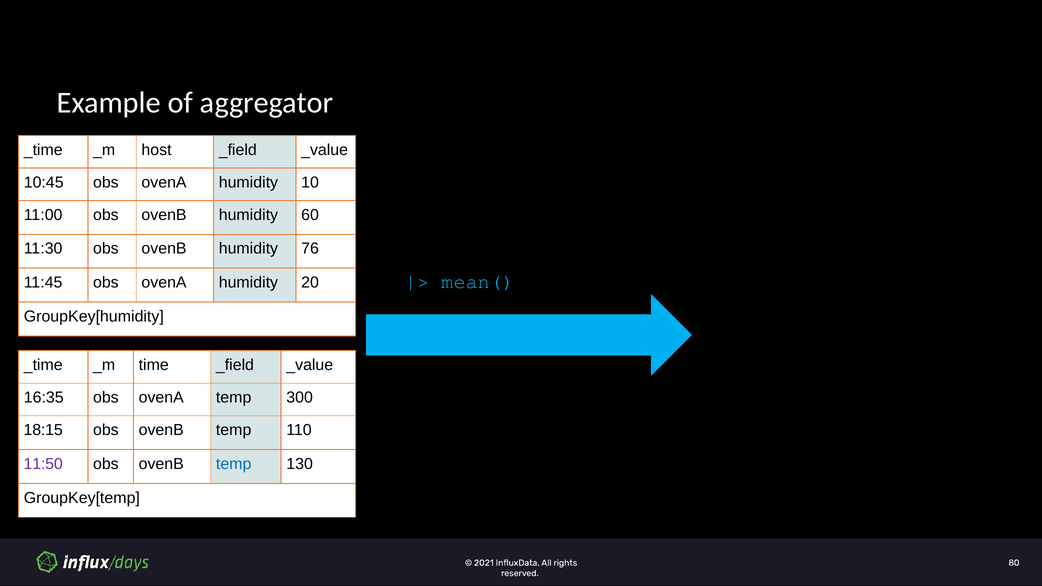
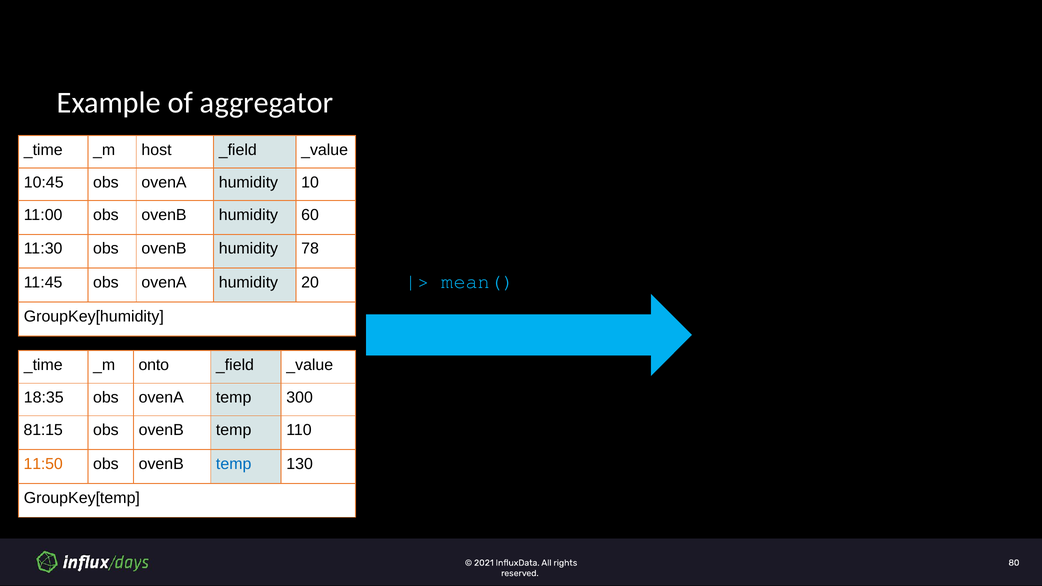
76: 76 -> 78 (310, 249)
time: time -> onto (154, 365)
16:35: 16:35 -> 18:35 (44, 398)
18:15: 18:15 -> 81:15 (43, 430)
11:50 colour: purple -> orange (43, 464)
